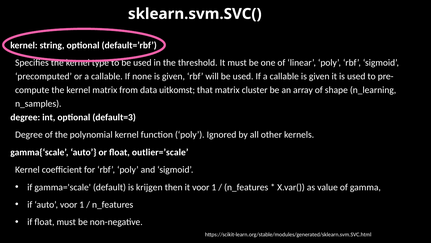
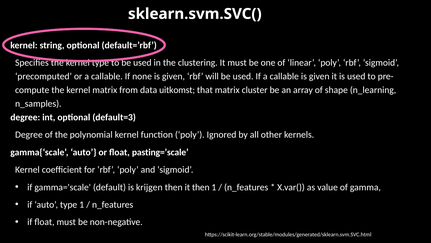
threshold: threshold -> clustering (198, 63)
outlier=’scale: outlier=’scale -> pasting=’scale (160, 152)
it voor: voor -> then (201, 187)
auto voor: voor -> type (69, 204)
